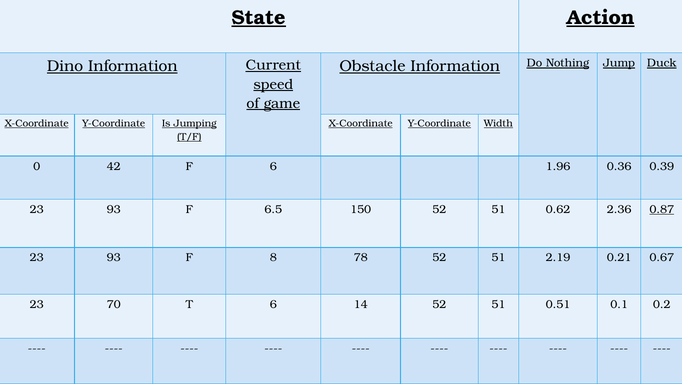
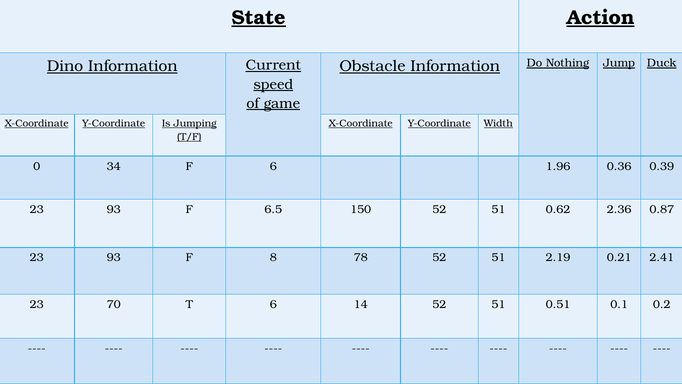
42: 42 -> 34 (114, 166)
0.87 underline: present -> none (662, 209)
0.67: 0.67 -> 2.41 (662, 257)
